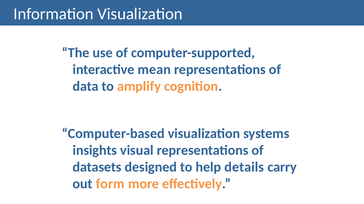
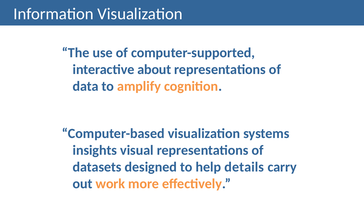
mean: mean -> about (154, 70)
form: form -> work (110, 184)
